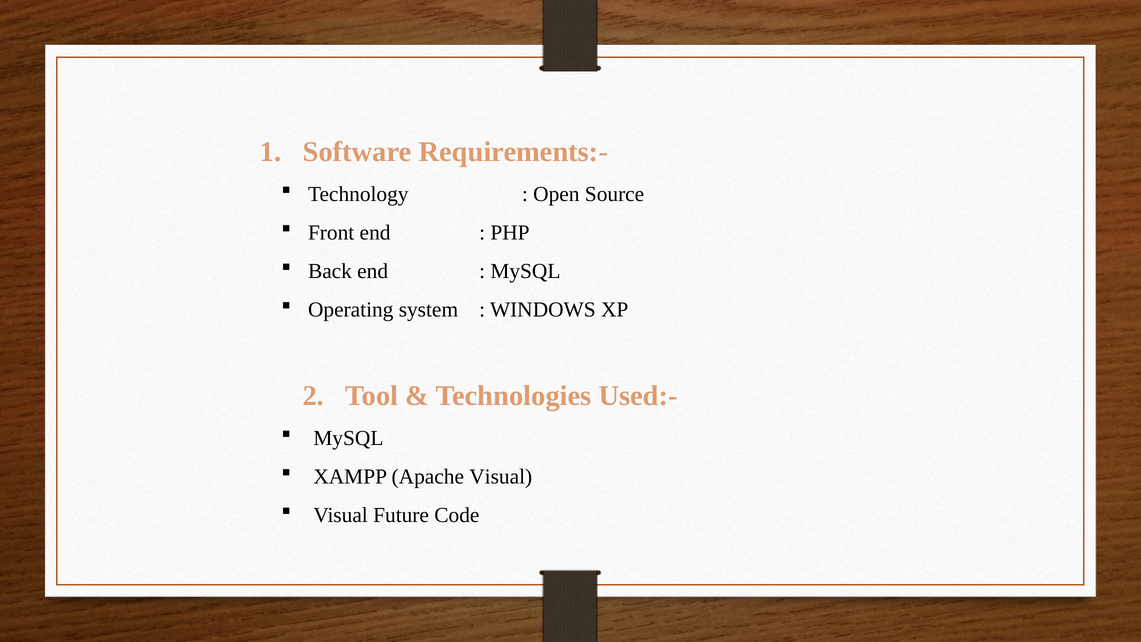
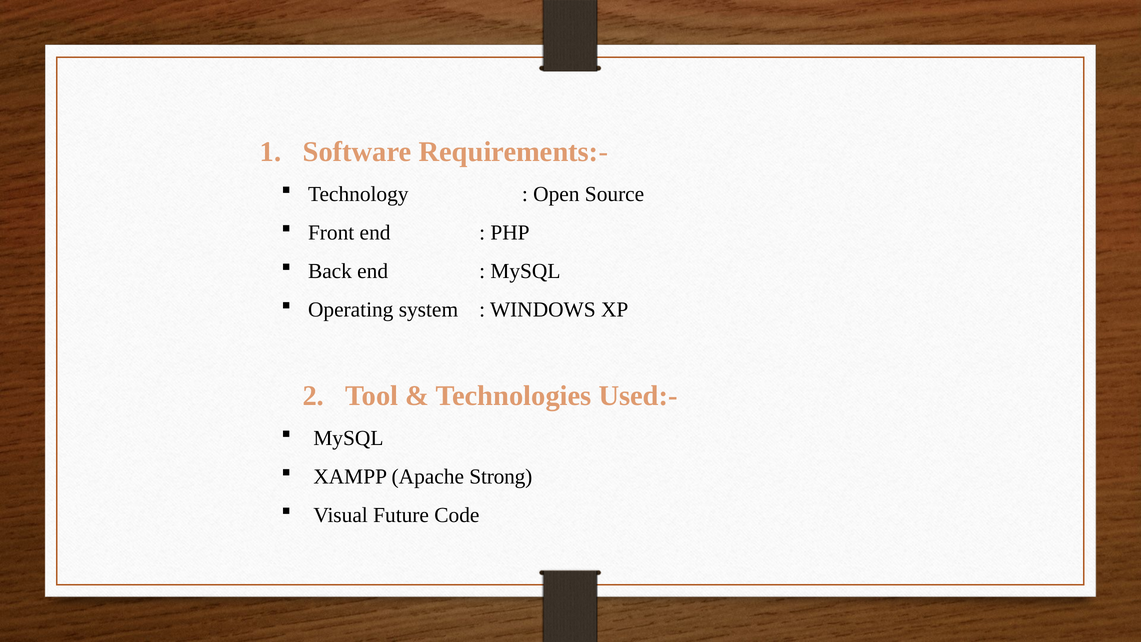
Apache Visual: Visual -> Strong (501, 477)
